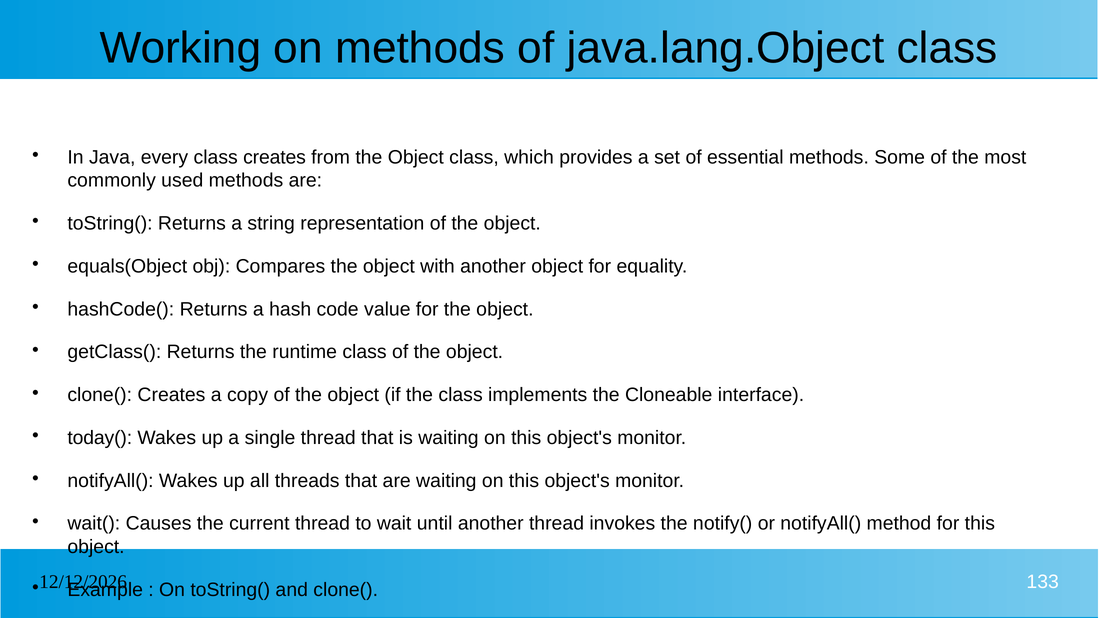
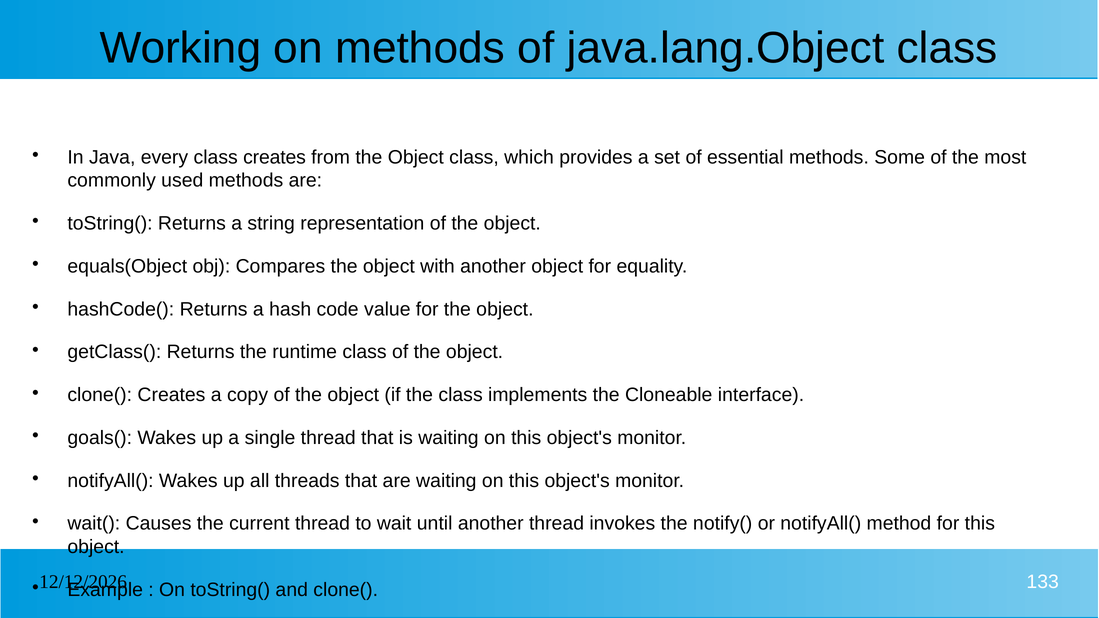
today(: today( -> goals( (100, 438)
